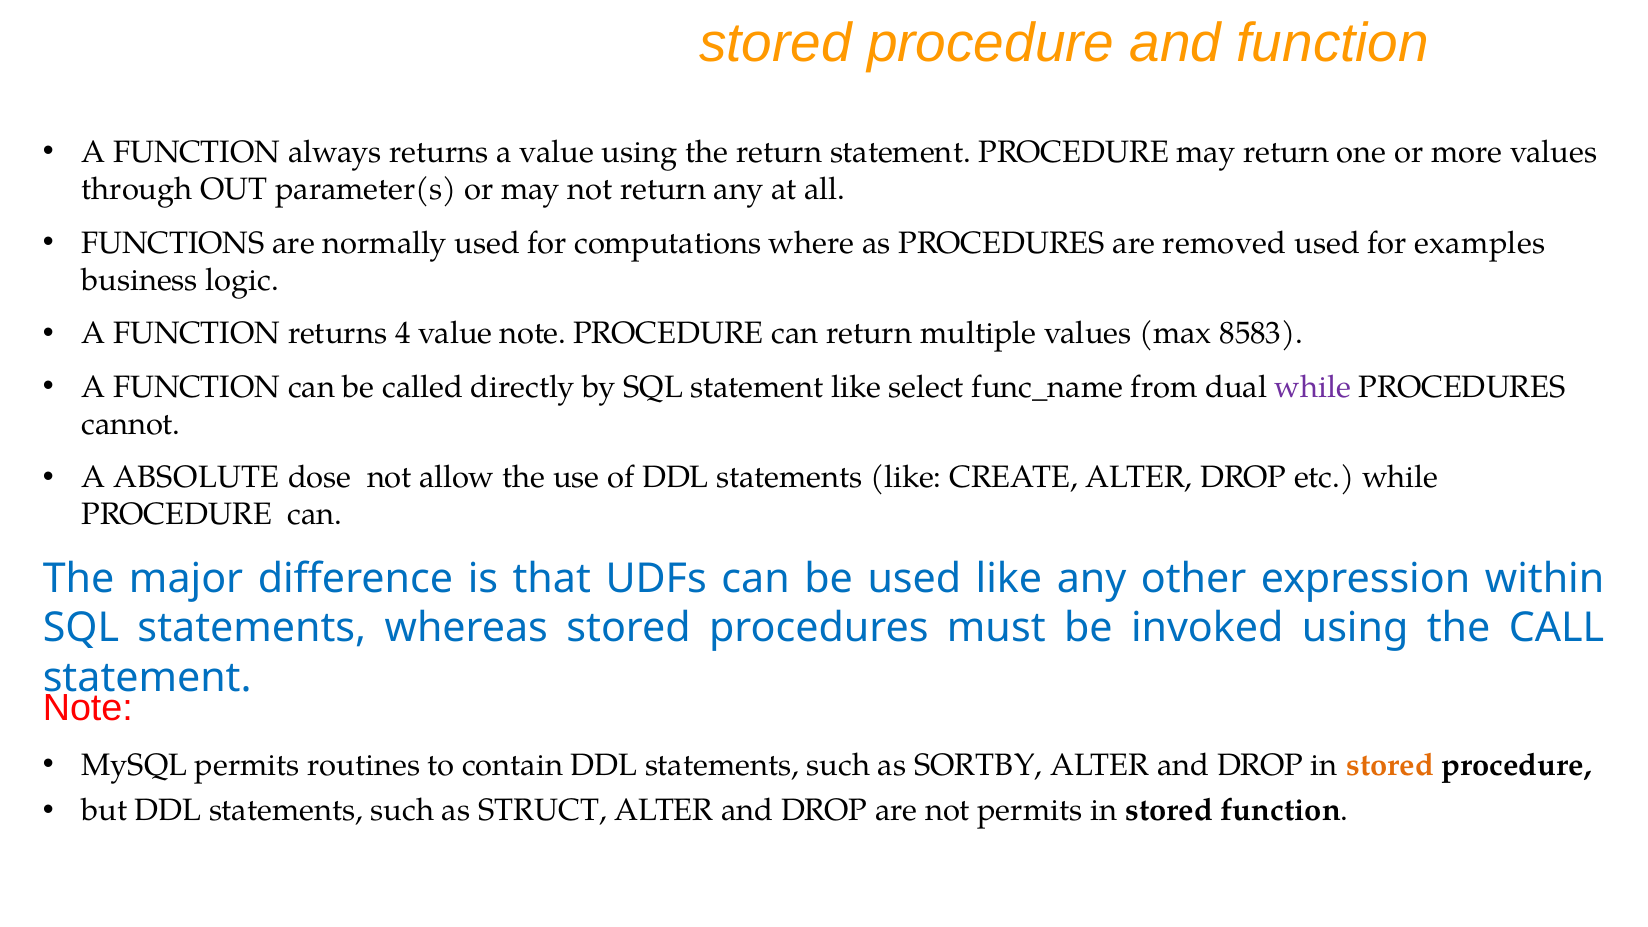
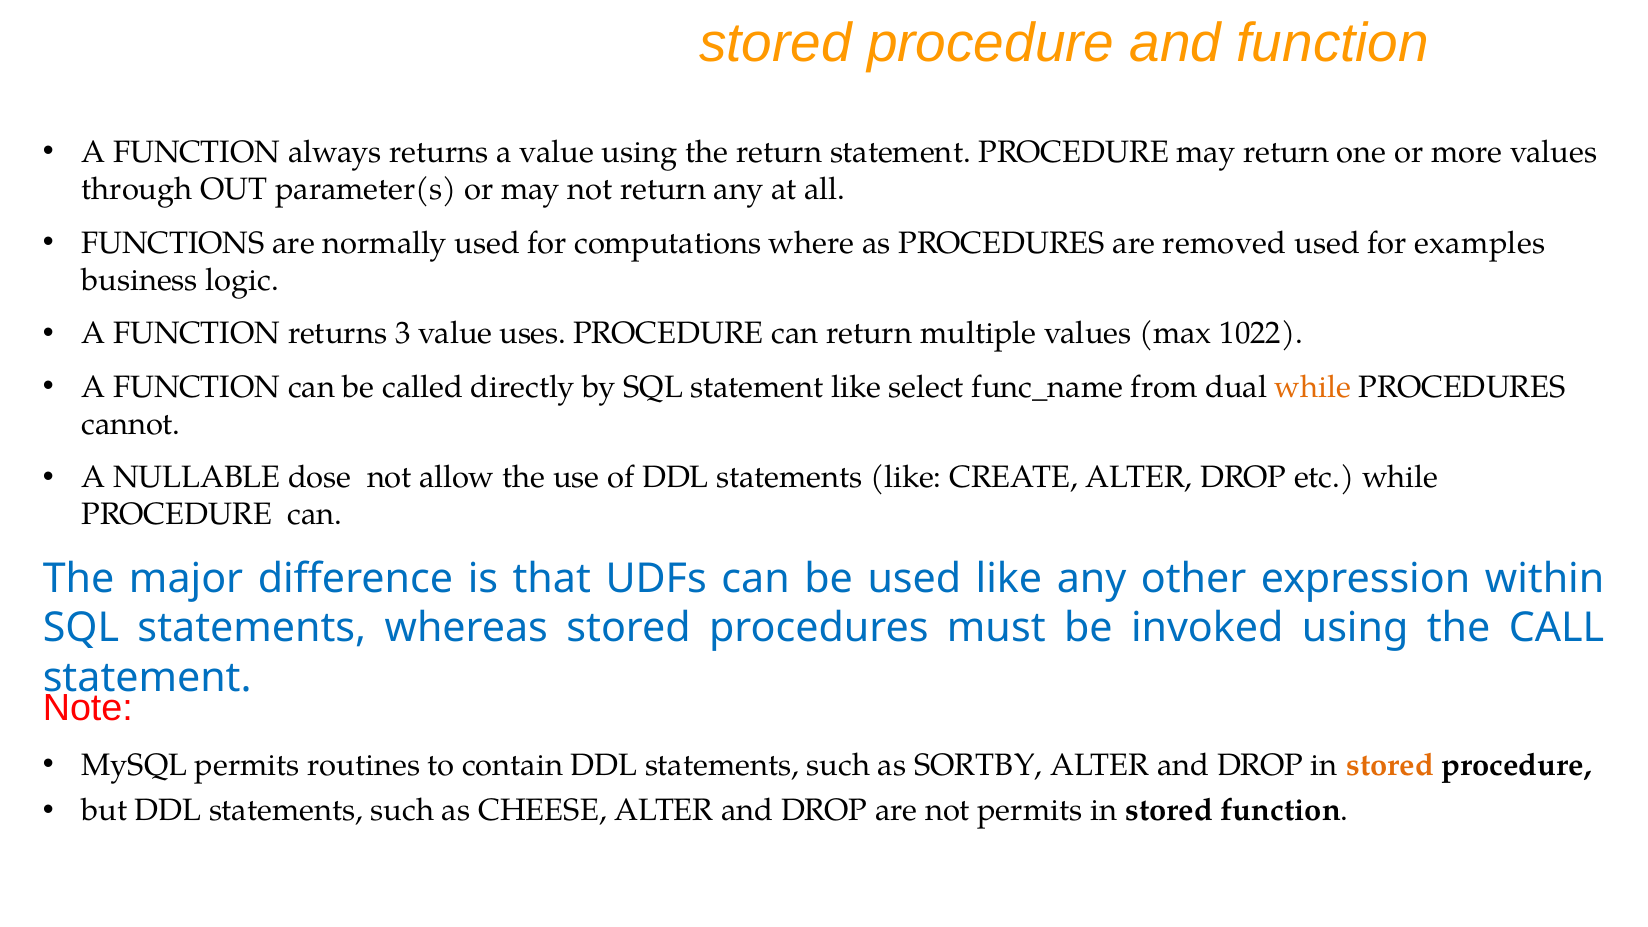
4: 4 -> 3 (403, 333)
value note: note -> uses (533, 333)
8583: 8583 -> 1022 (1261, 333)
while colour: purple -> orange (1313, 387)
ABSOLUTE: ABSOLUTE -> NULLABLE (197, 478)
STRUCT: STRUCT -> CHEESE (542, 810)
